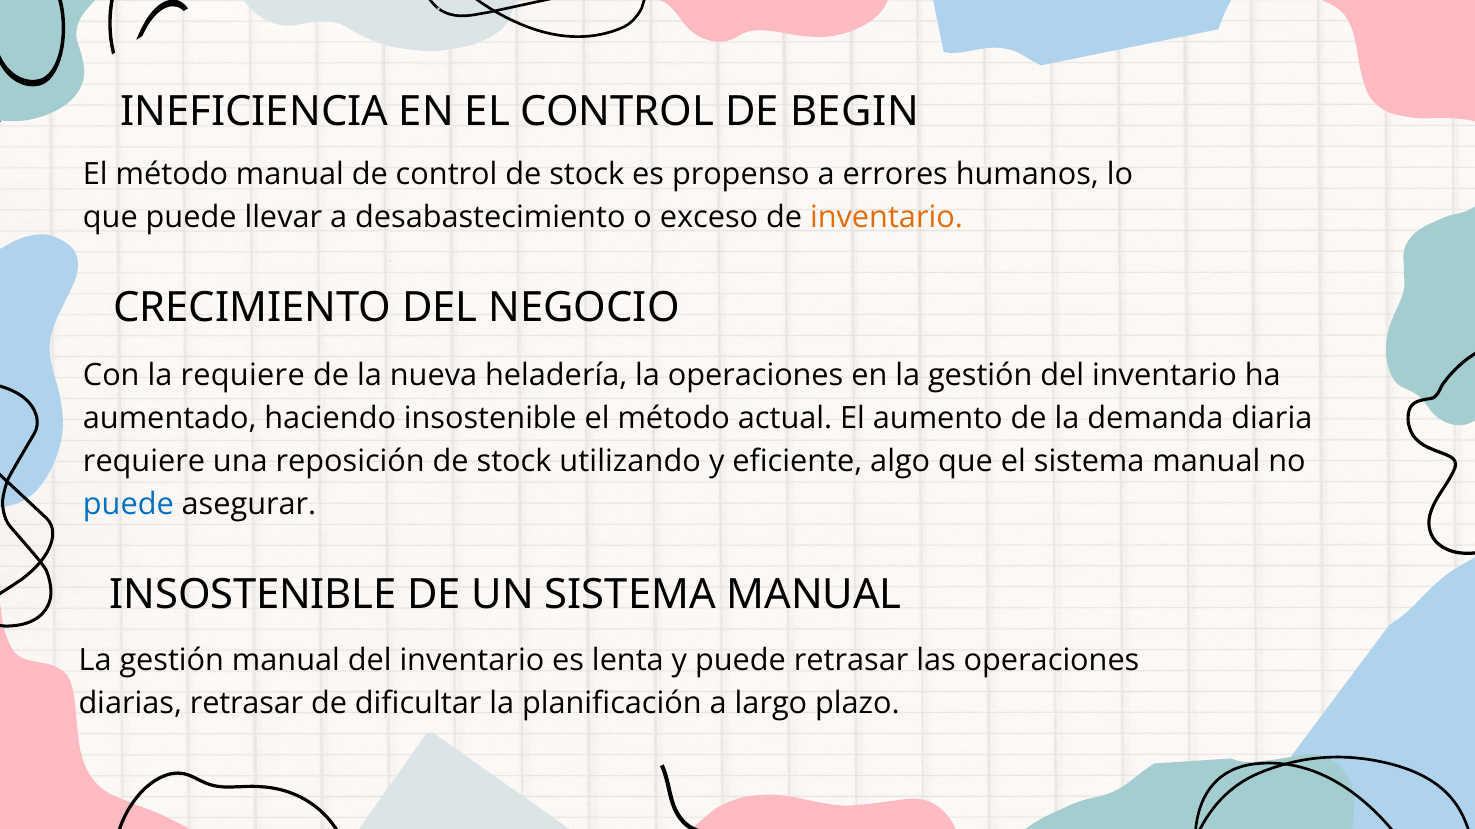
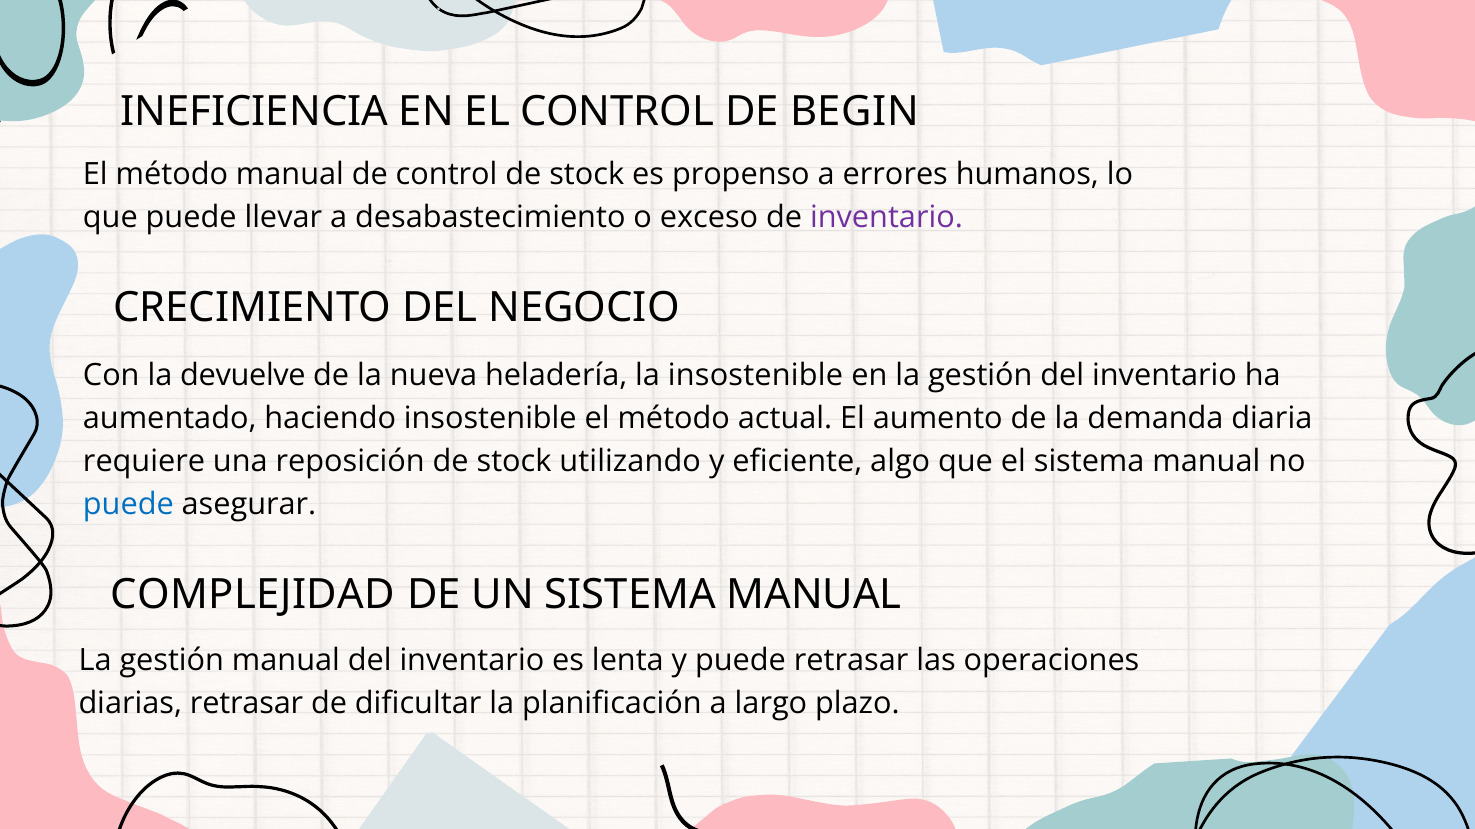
inventario colour: orange -> purple (886, 217)
la requiere: requiere -> devuelve (243, 376)
la operaciones: operaciones -> insostenible (756, 376)
INSOSTENIBLE: INSOSTENIBLE -> COMPLEJIDAD (253, 595)
